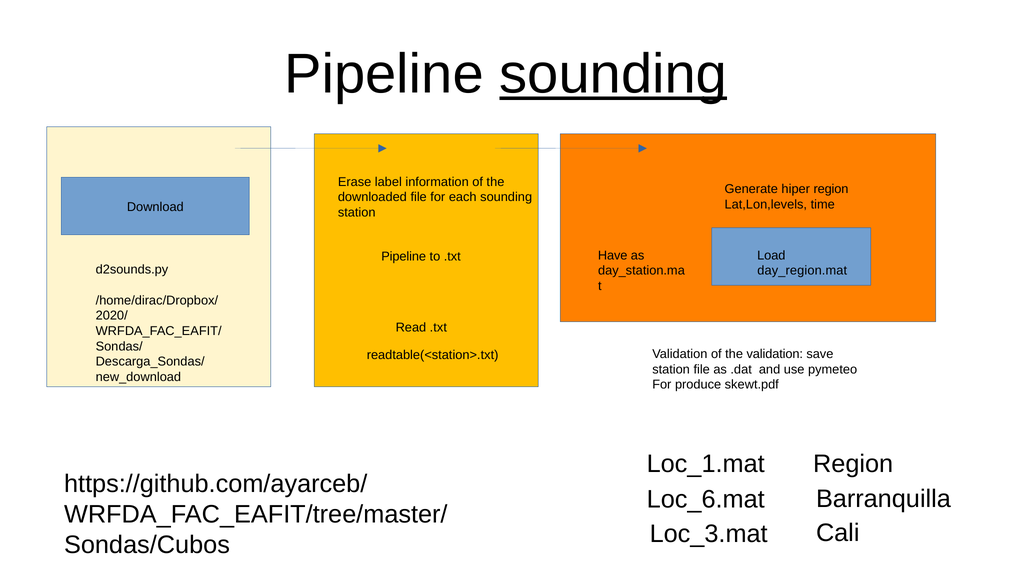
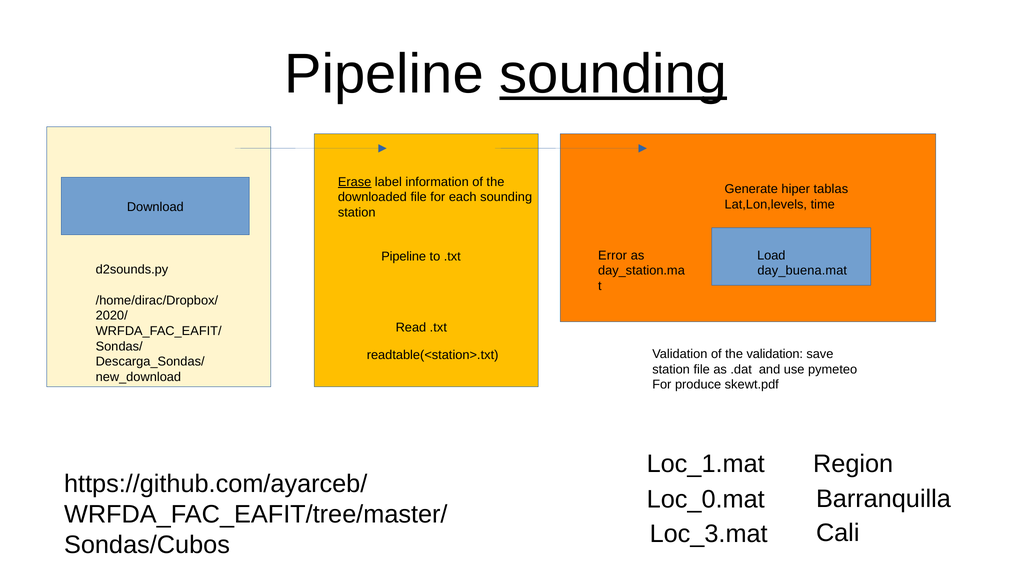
Erase underline: none -> present (355, 182)
hiper region: region -> tablas (831, 189)
Have: Have -> Error (613, 255)
day_region.mat: day_region.mat -> day_buena.mat (802, 271)
Loc_6.mat: Loc_6.mat -> Loc_0.mat (706, 500)
